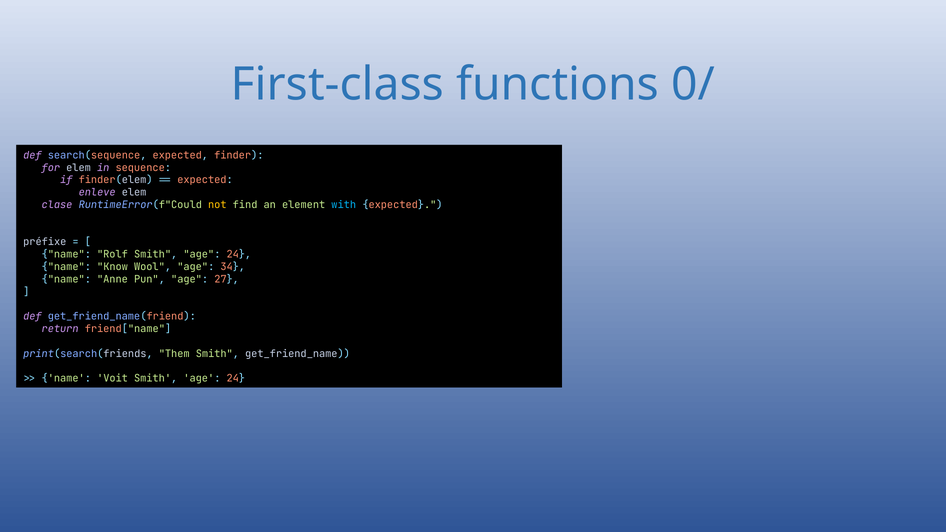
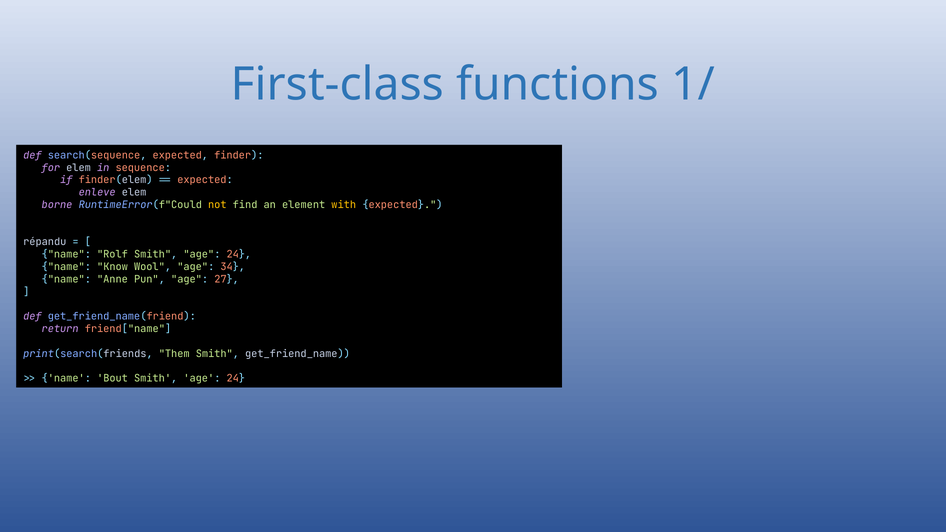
0/: 0/ -> 1/ (693, 84)
clase: clase -> borne (57, 205)
with colour: light blue -> yellow (344, 205)
préfixe: préfixe -> répandu (45, 242)
Voit: Voit -> Bout (113, 379)
